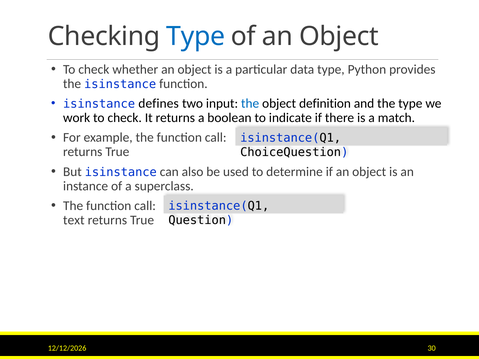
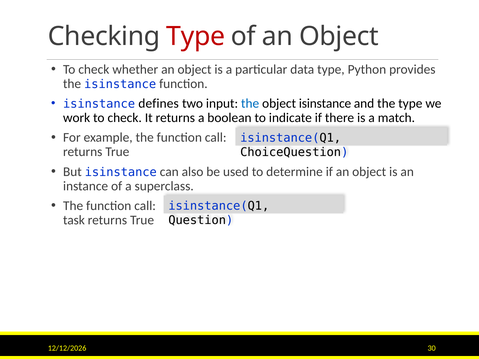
Type colour: blue -> red (196, 36)
object definition: definition -> isinstance (325, 104)
text: text -> task (74, 220)
